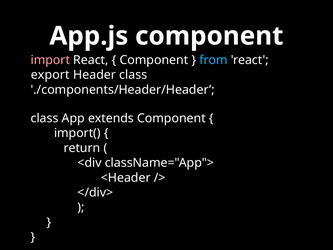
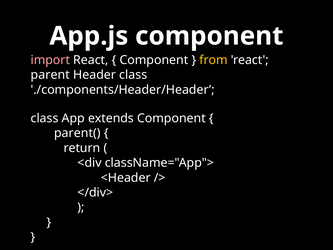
from colour: light blue -> yellow (214, 60)
export: export -> parent (50, 75)
import(: import( -> parent( (77, 133)
